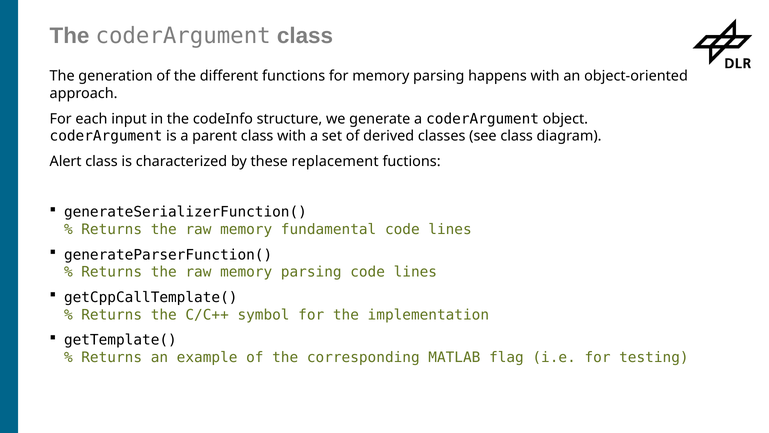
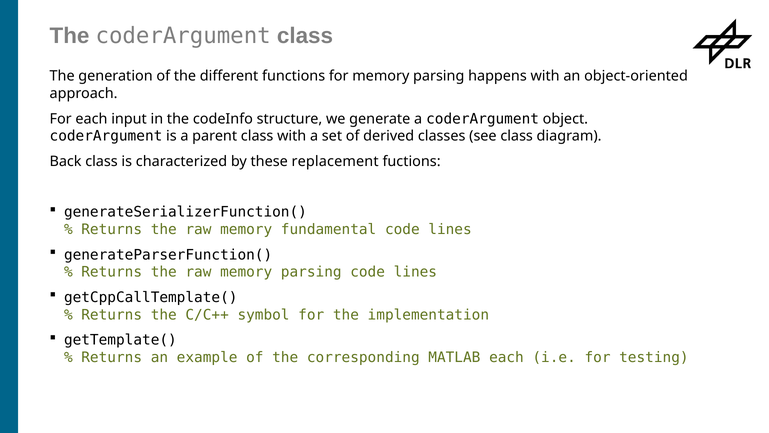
Alert: Alert -> Back (66, 161)
MATLAB flag: flag -> each (506, 357)
